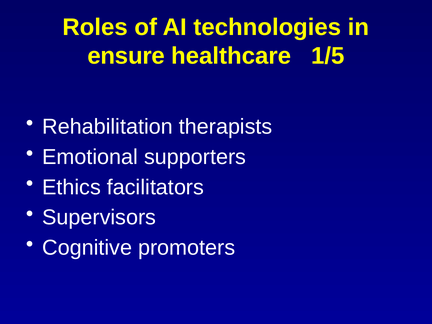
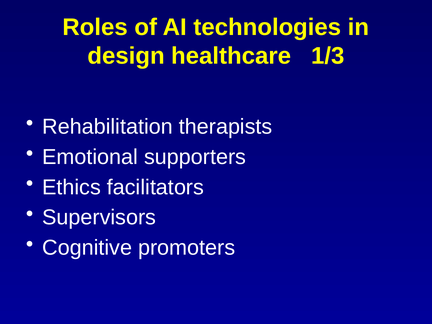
ensure: ensure -> design (126, 56)
1/5: 1/5 -> 1/3 (328, 56)
